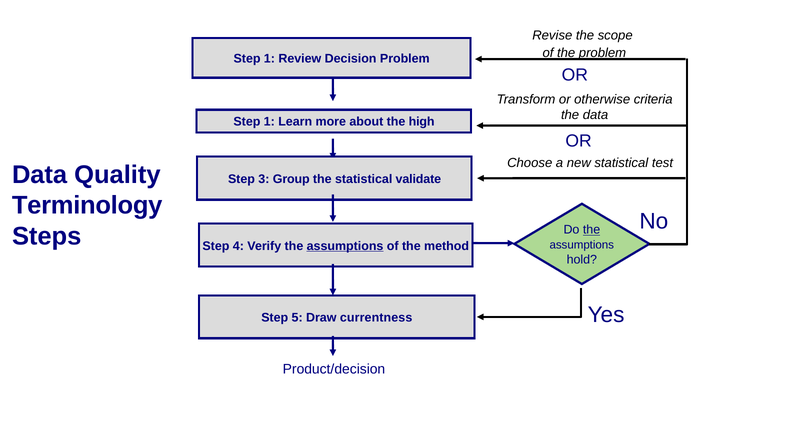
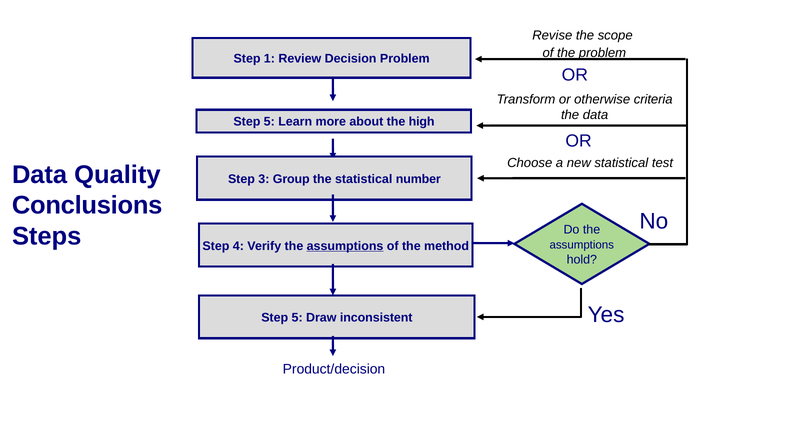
1: 1 -> 5 (269, 122)
validate: validate -> number (418, 179)
Terminology: Terminology -> Conclusions (87, 206)
the underline: present -> none (592, 230)
currentness: currentness -> inconsistent (376, 318)
